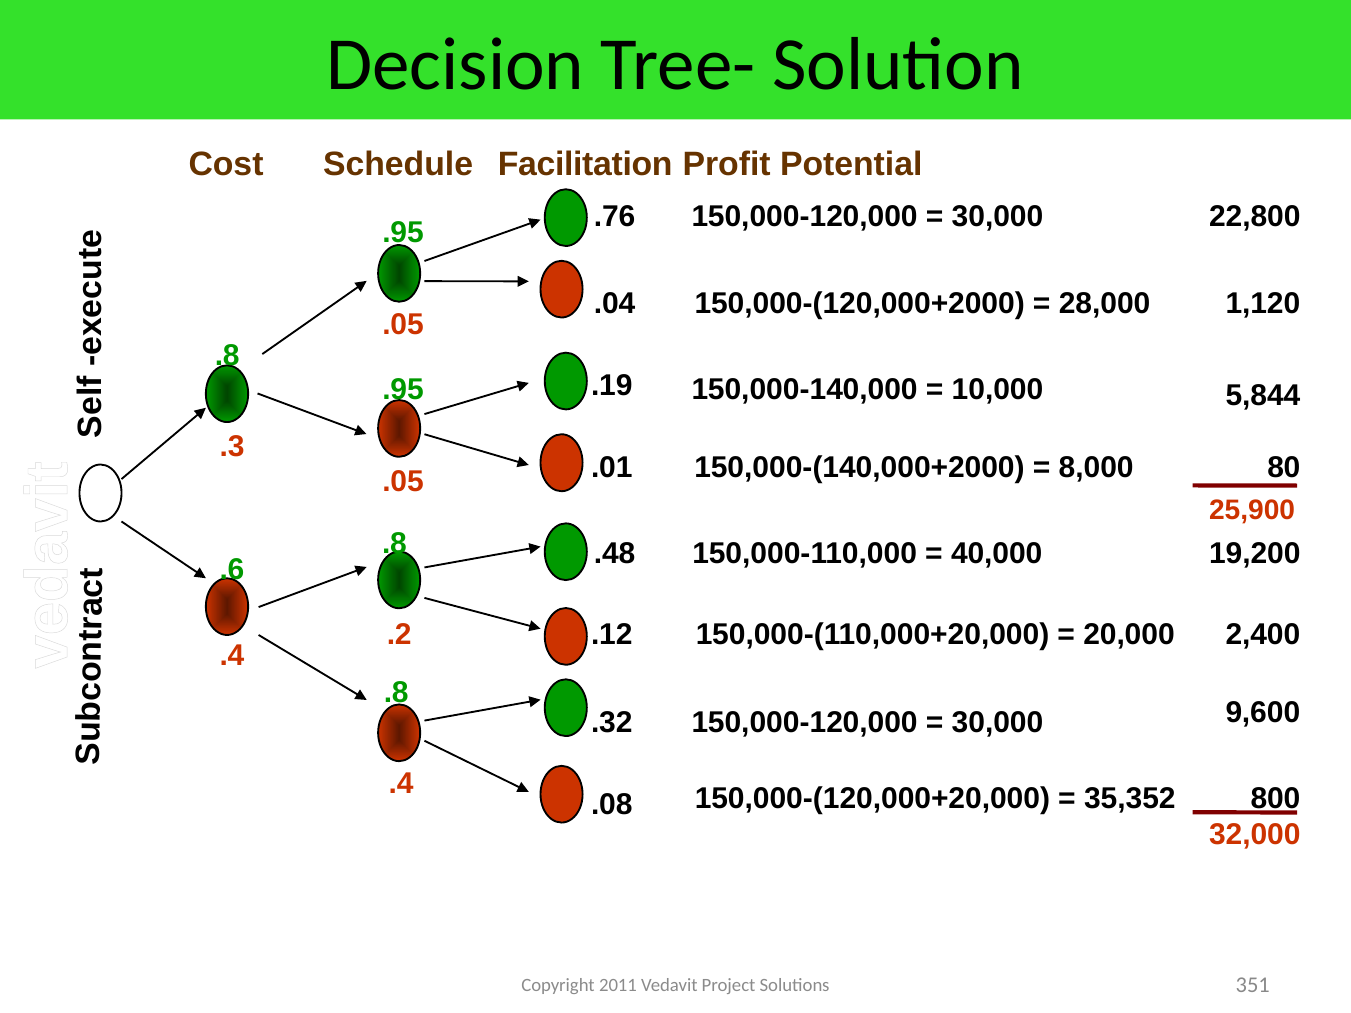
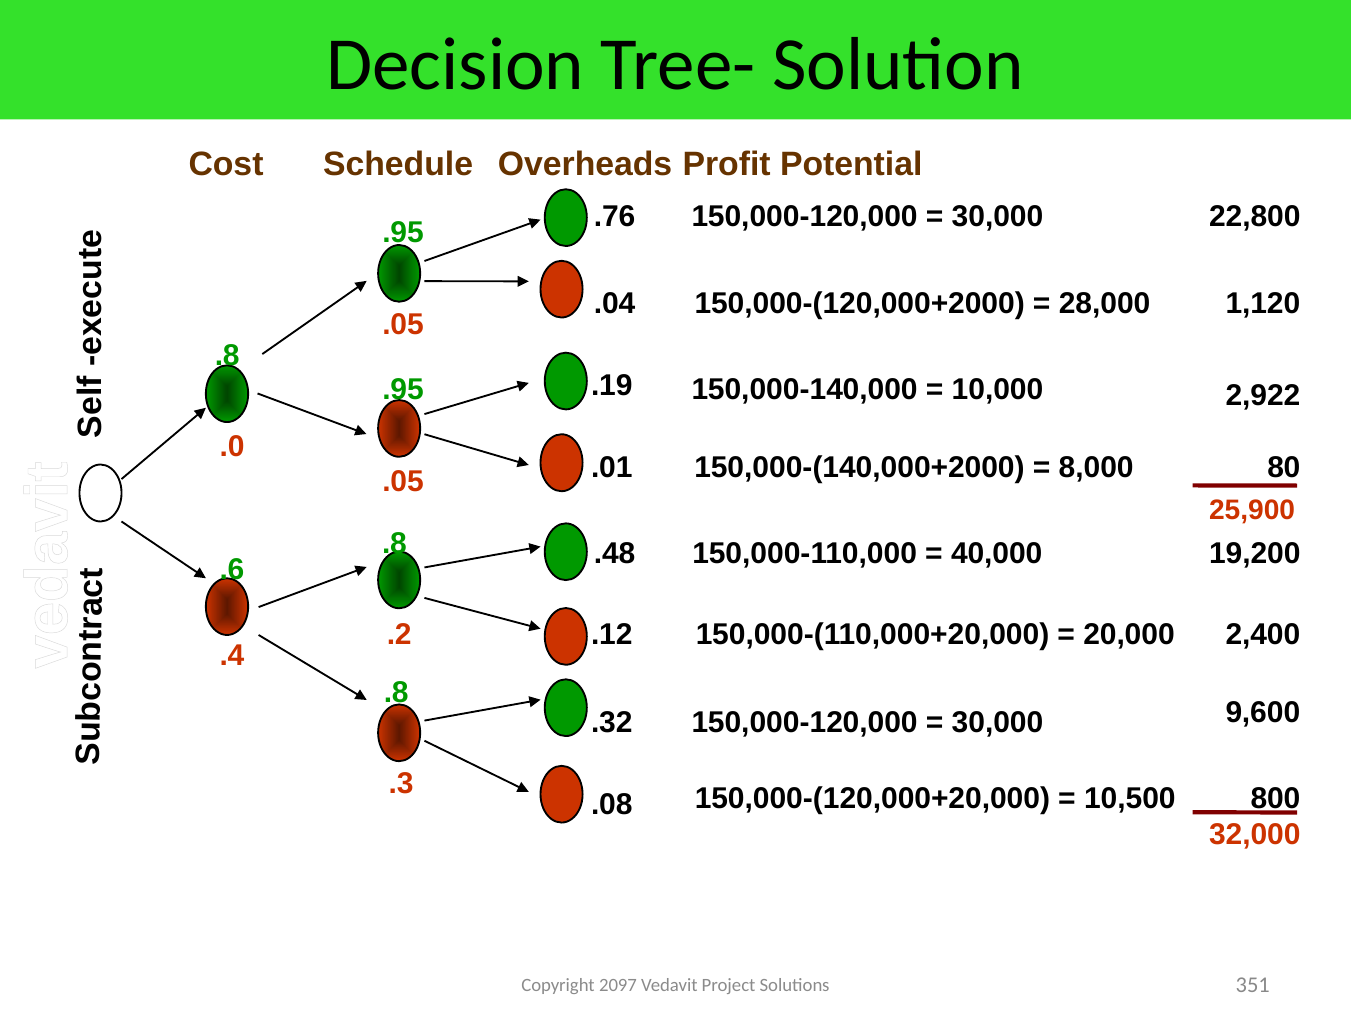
Facilitation: Facilitation -> Overheads (585, 165)
5,844: 5,844 -> 2,922 (1263, 396)
.3: .3 -> .0 (232, 447)
.4: .4 -> .3 (401, 784)
35,352: 35,352 -> 10,500 (1130, 799)
2011: 2011 -> 2097 (618, 986)
